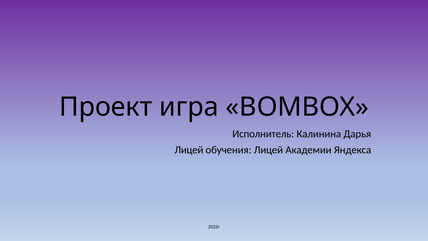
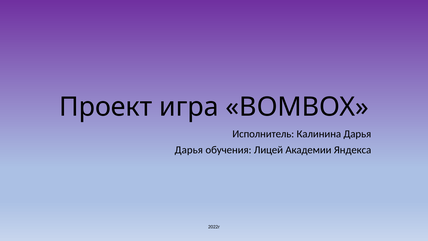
Лицей: Лицей -> Дарья (189, 150)
